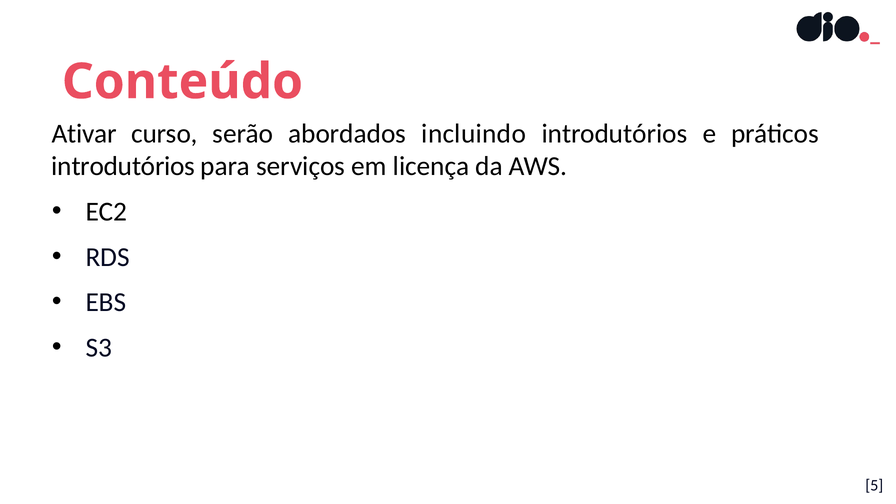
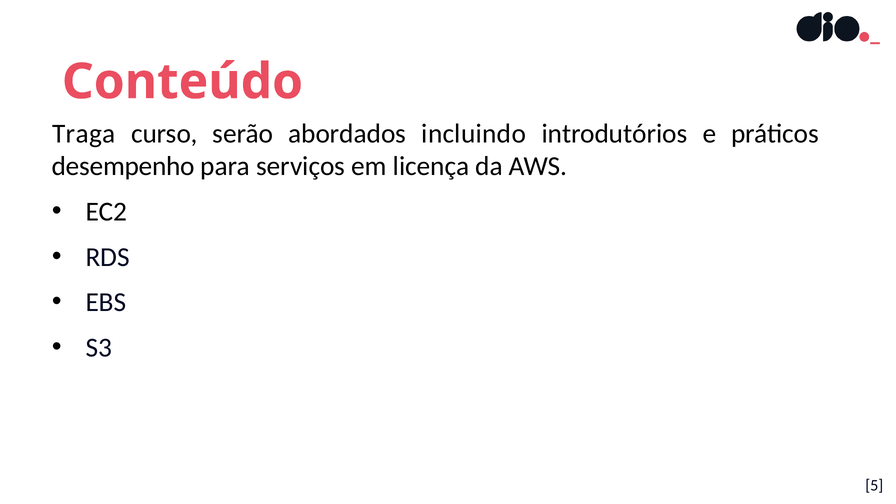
Ativar: Ativar -> Traga (84, 134)
introdutórios: introdutórios -> desempenho (123, 166)
